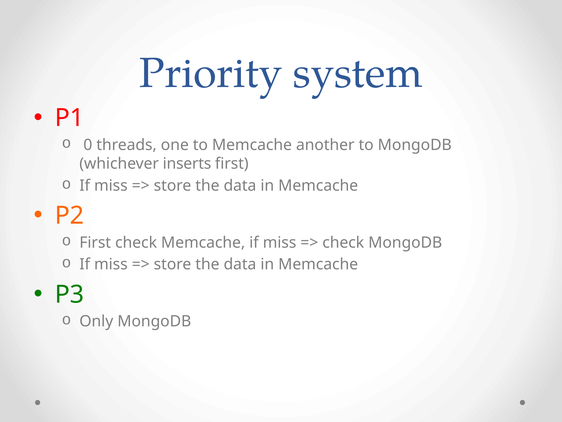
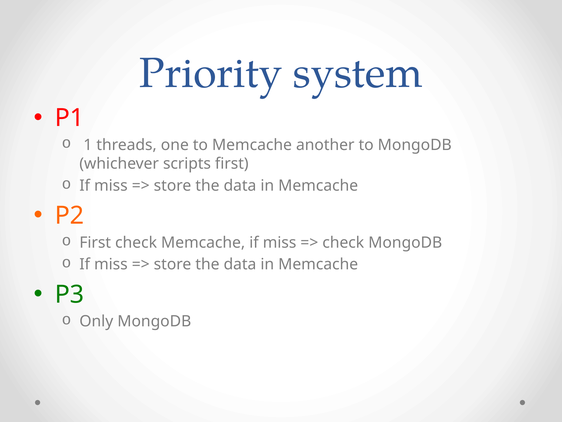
0: 0 -> 1 (88, 145)
inserts: inserts -> scripts (187, 164)
